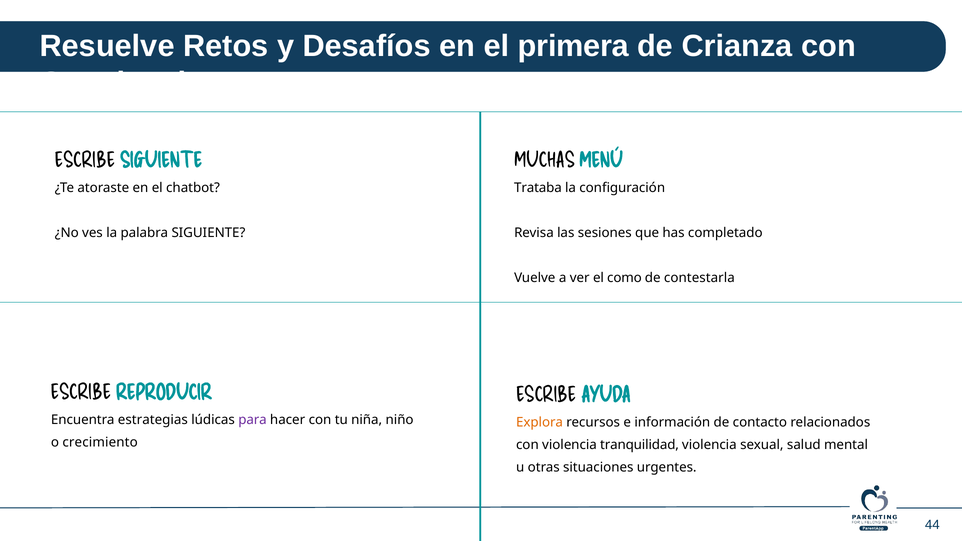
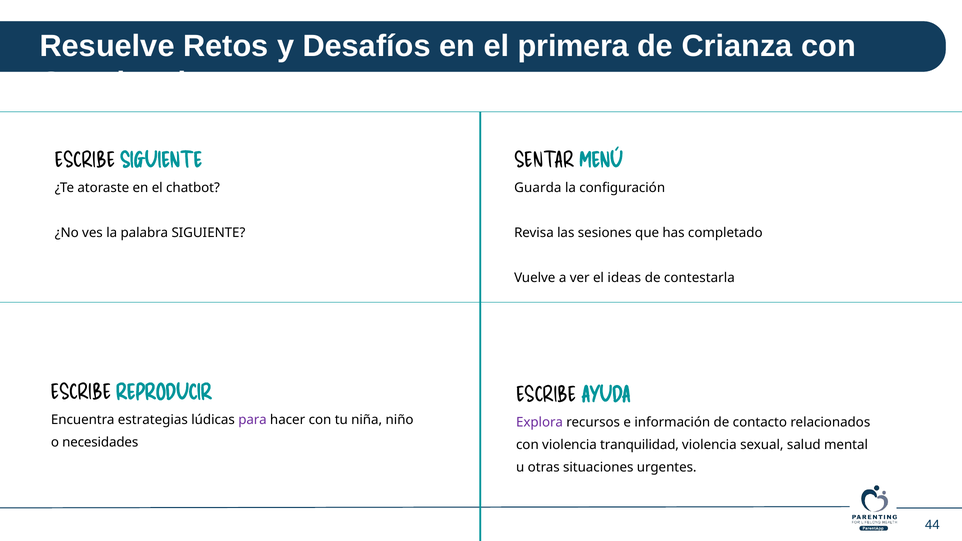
MUCHAS: MUCHAS -> SENTAR (544, 161)
Trataba: Trataba -> Guarda (538, 188)
como: como -> ideas (624, 278)
Explora colour: orange -> purple (540, 422)
crecimiento: crecimiento -> necesidades (100, 443)
